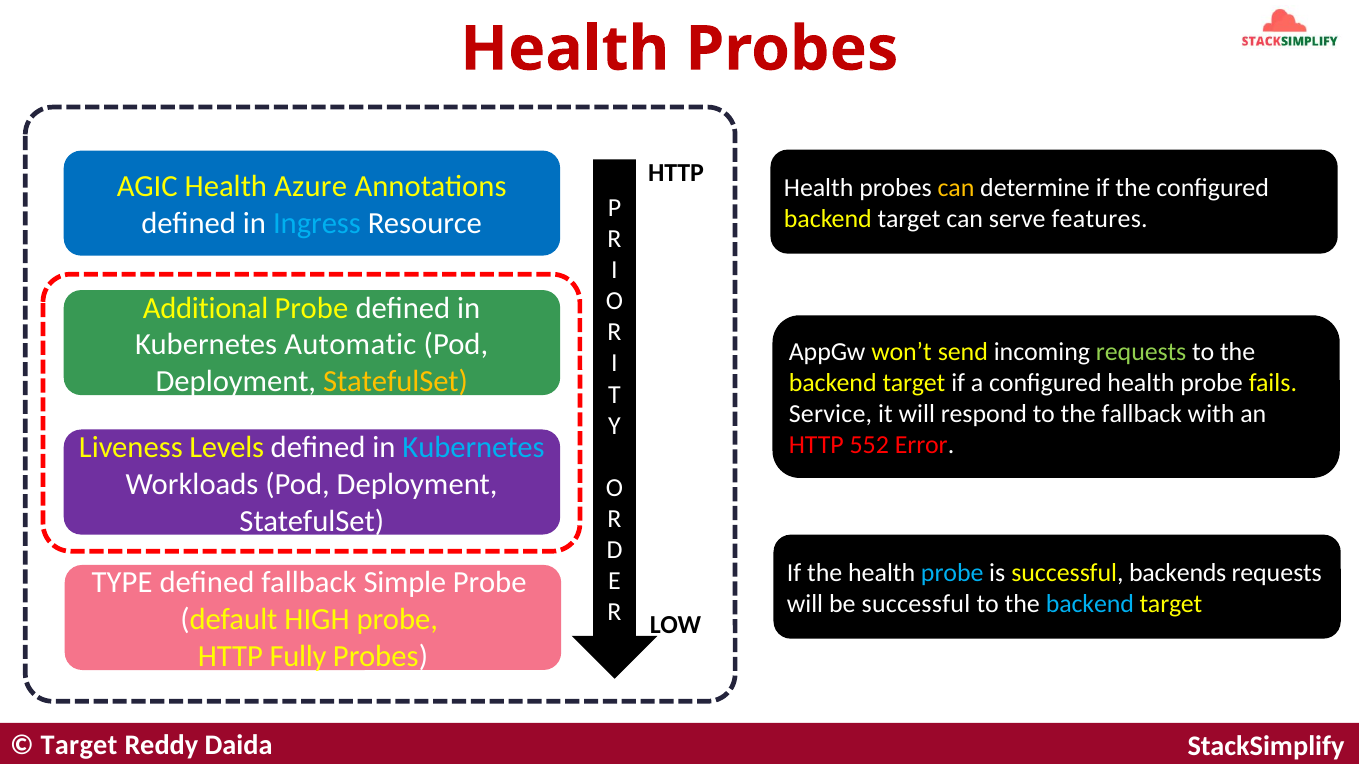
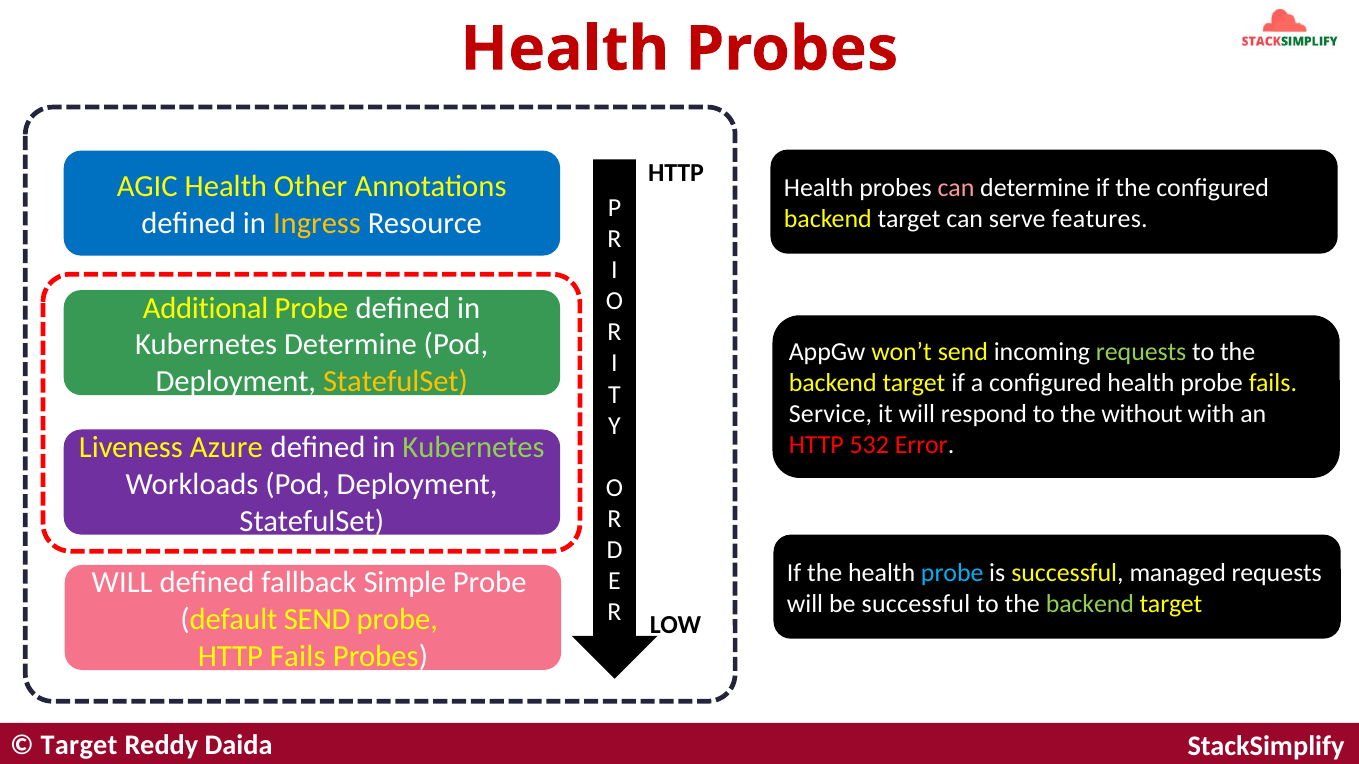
Azure: Azure -> Other (311, 187)
can colour: yellow -> pink (956, 188)
Ingress colour: light blue -> yellow (317, 224)
Kubernetes Automatic: Automatic -> Determine (350, 345)
the fallback: fallback -> without (1142, 414)
552: 552 -> 532 (869, 445)
Levels: Levels -> Azure (226, 448)
Kubernetes colour: light blue -> light green (474, 448)
backends: backends -> managed (1178, 573)
TYPE: TYPE -> WILL (122, 583)
backend colour: light blue -> light green (1090, 604)
default HIGH: HIGH -> SEND (317, 620)
HTTP Fully: Fully -> Fails (298, 657)
